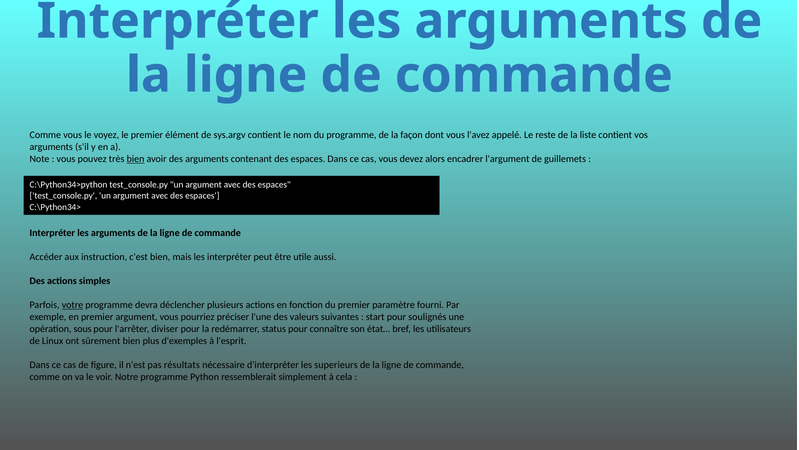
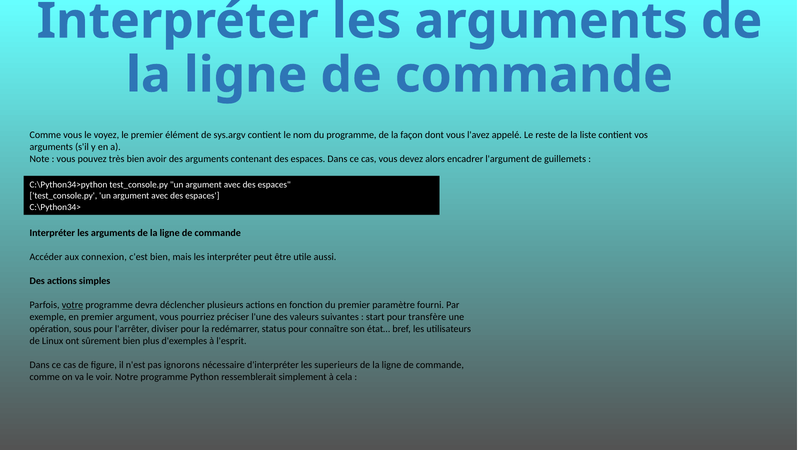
bien underline: present -> none (136, 159)
instruction: instruction -> connexion (104, 257)
soulignés: soulignés -> transfère (427, 317)
résultats: résultats -> ignorons (182, 365)
